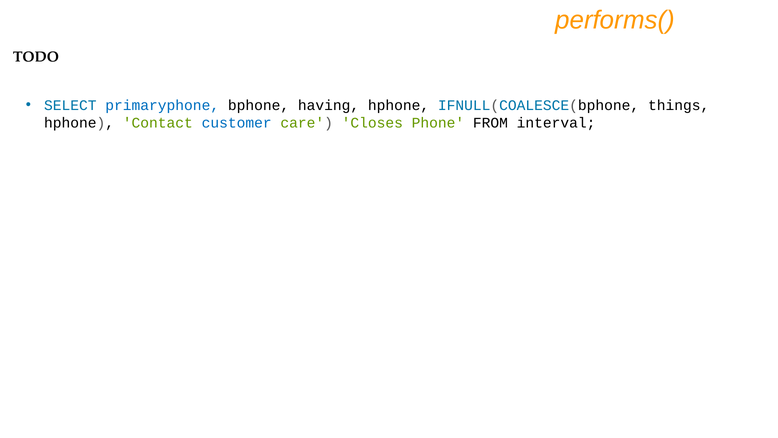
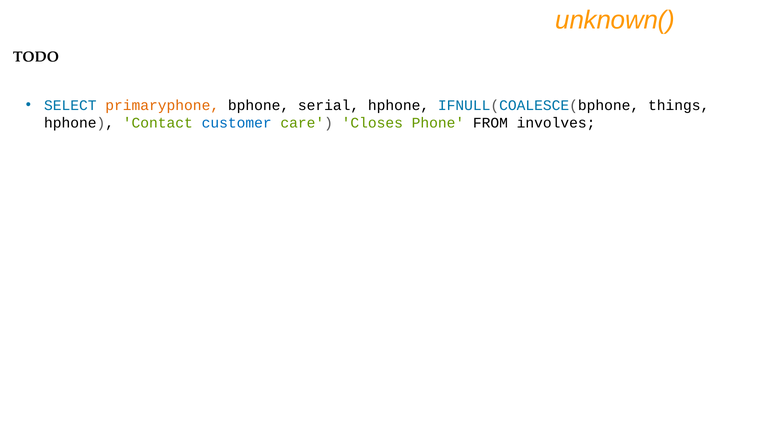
performs(: performs( -> unknown( (615, 20)
primaryphone colour: blue -> orange (162, 105)
having: having -> serial (329, 105)
interval: interval -> involves (556, 123)
